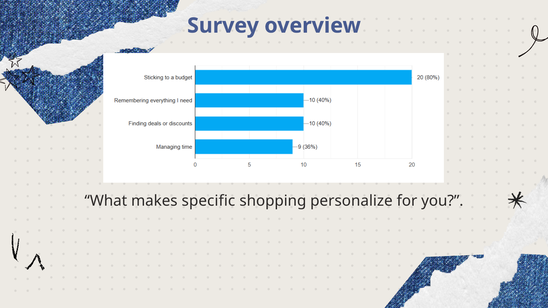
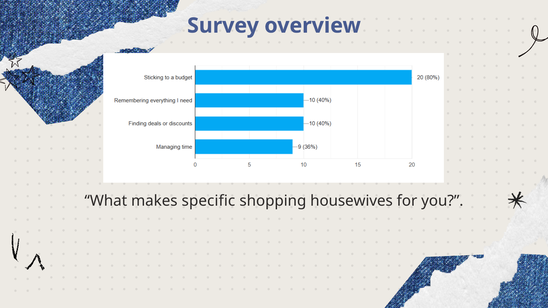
personalize: personalize -> housewives (351, 201)
